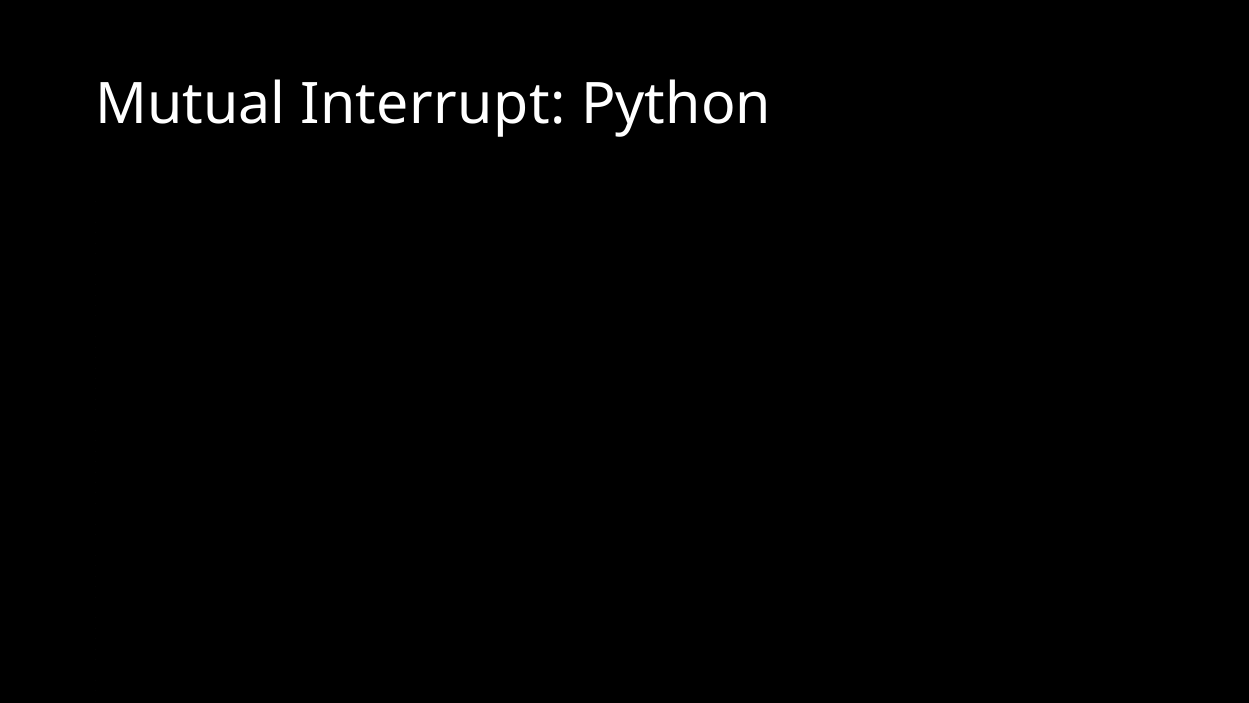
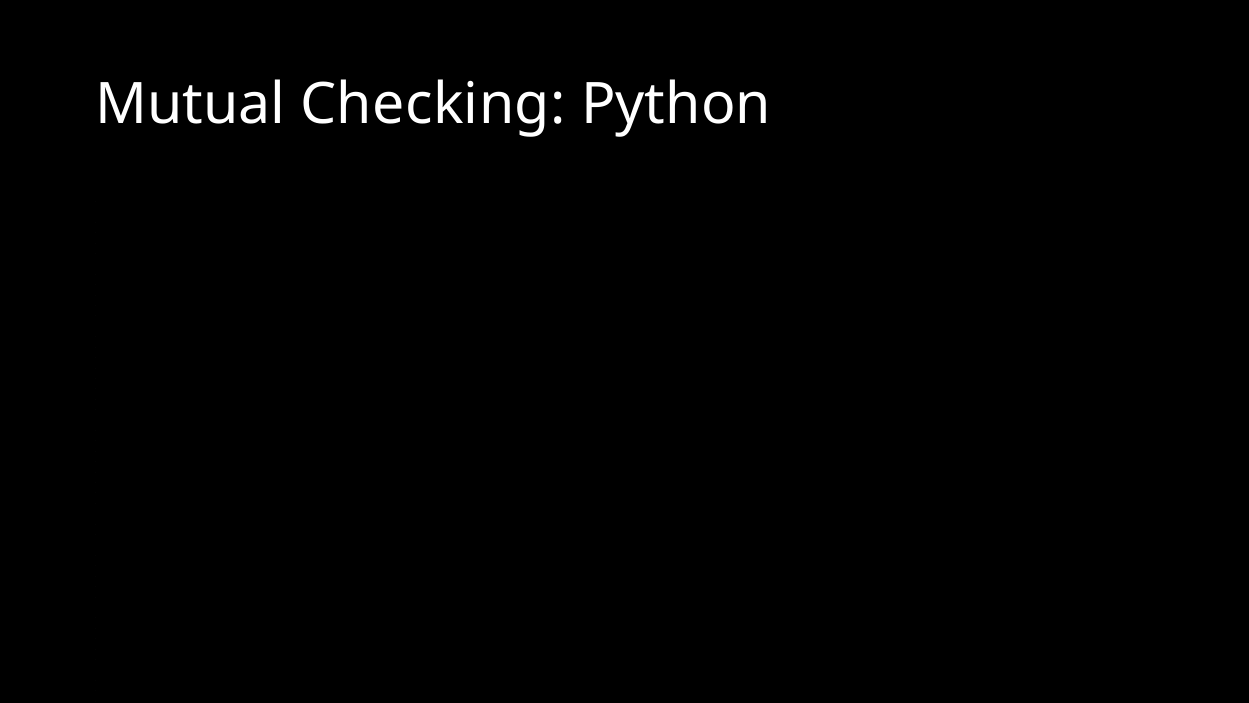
Interrupt: Interrupt -> Checking (433, 105)
